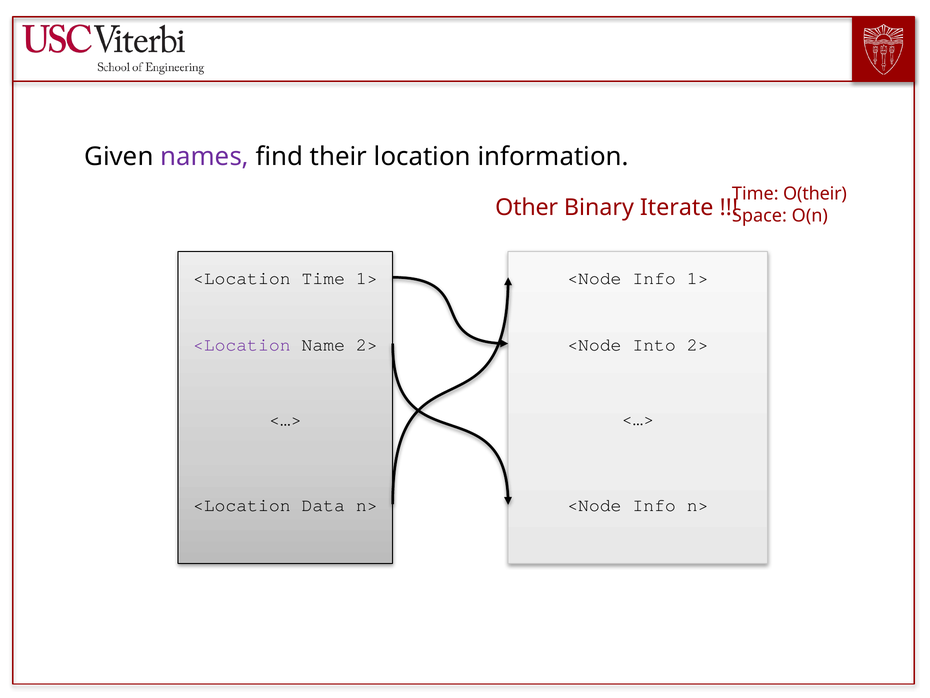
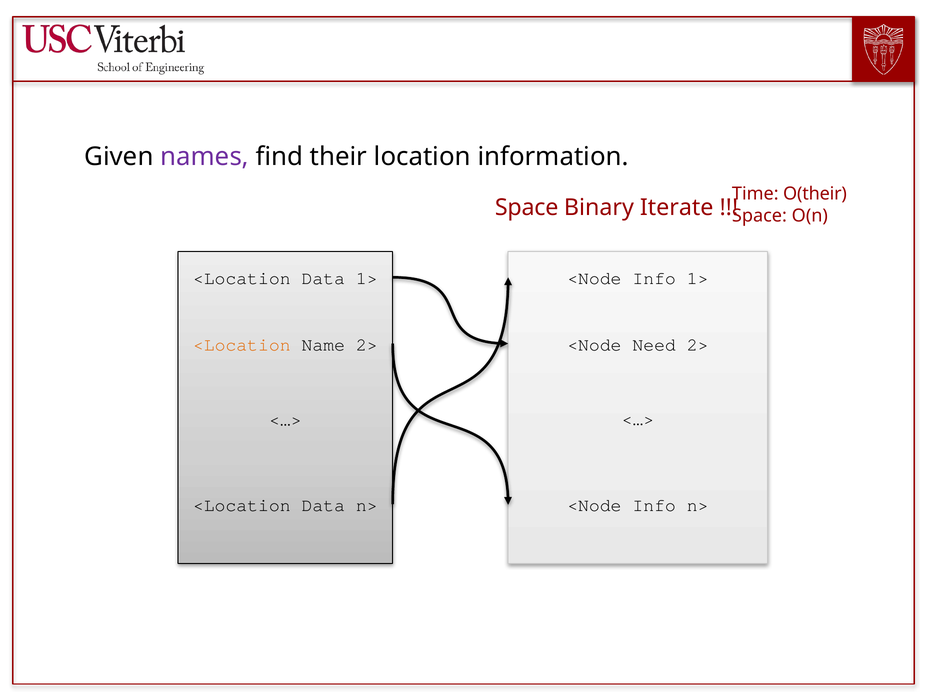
Other: Other -> Space (527, 207)
Time: Time -> Data (323, 278)
<Location colour: purple -> orange (242, 344)
Into: Into -> Need (654, 344)
